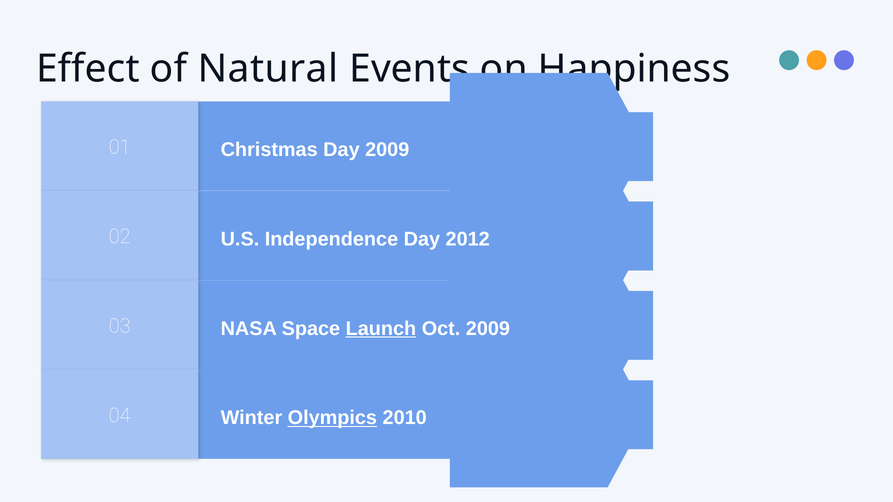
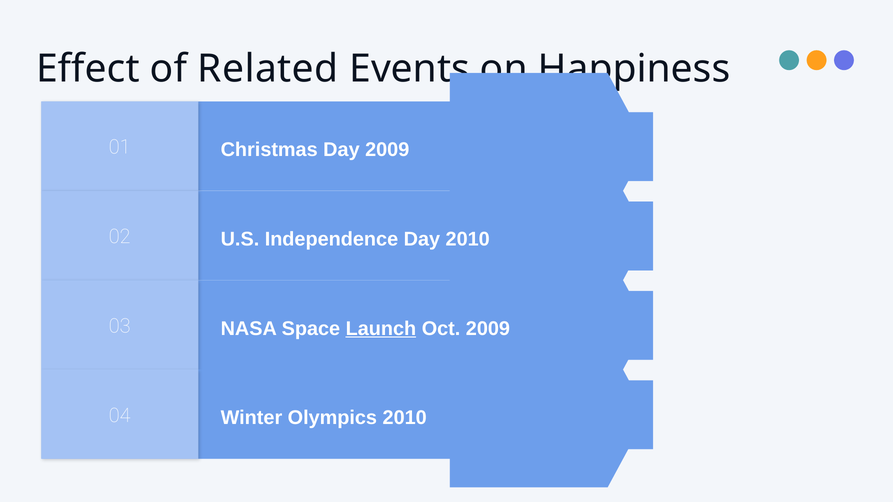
Natural: Natural -> Related (268, 69)
Day 2012: 2012 -> 2010 (468, 239)
Olympics underline: present -> none (332, 418)
